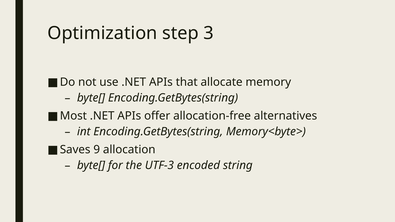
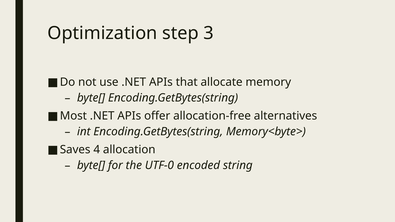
9: 9 -> 4 (97, 150)
UTF-3: UTF-3 -> UTF-0 (159, 166)
